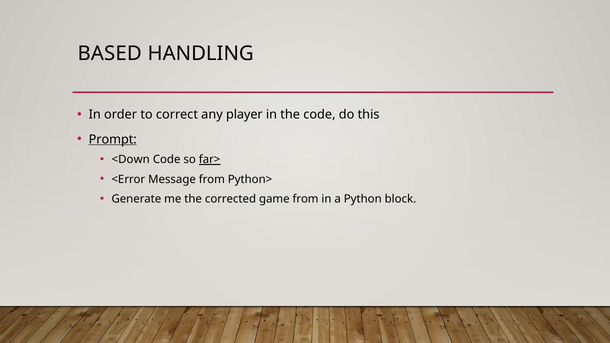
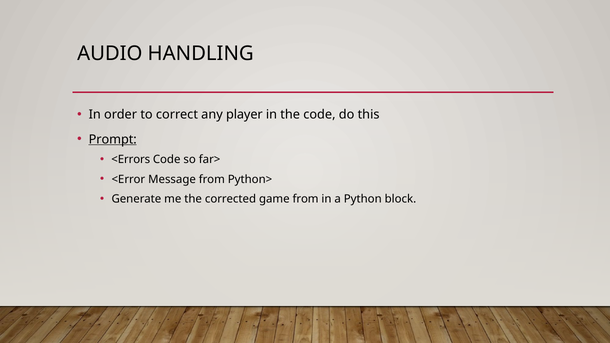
BASED: BASED -> AUDIO (110, 53)
<Down: <Down -> <Errors (131, 160)
far> underline: present -> none (210, 160)
